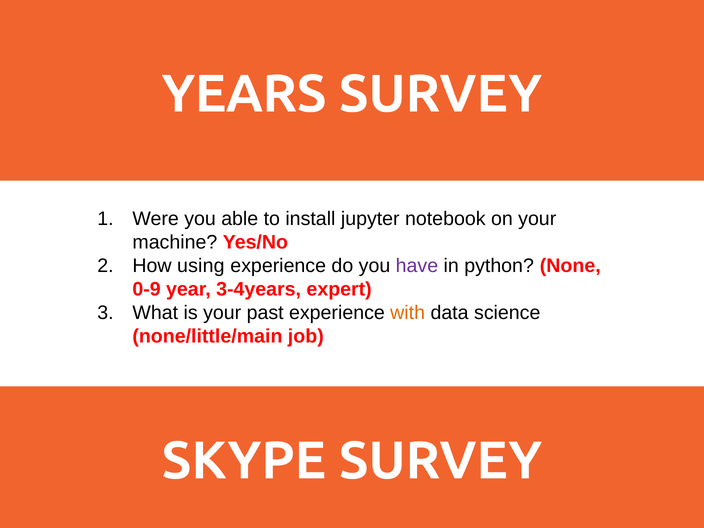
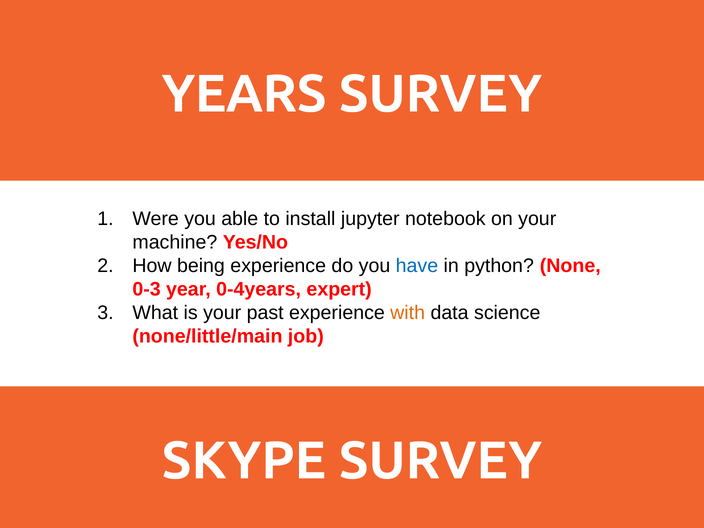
using: using -> being (201, 266)
have colour: purple -> blue (417, 266)
0-9: 0-9 -> 0-3 (147, 289)
3-4years: 3-4years -> 0-4years (259, 289)
